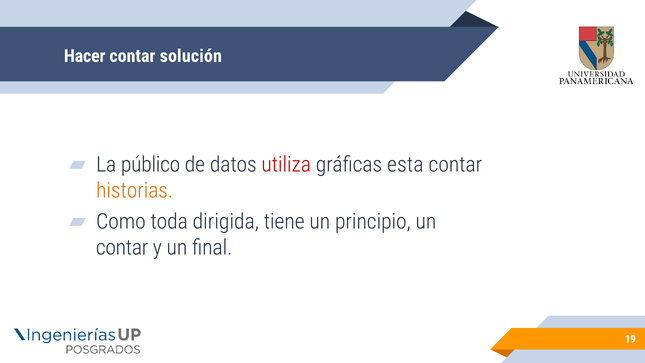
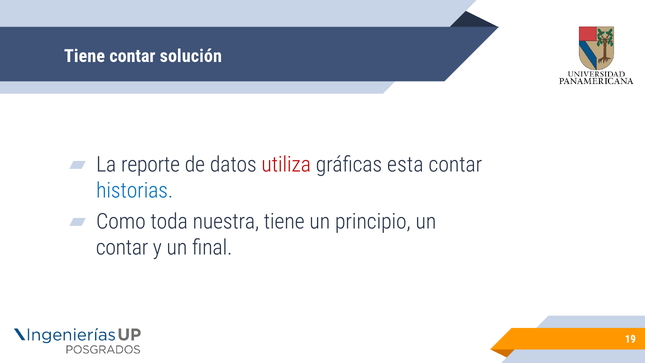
Hacer: Hacer -> Tiene (84, 56)
público: público -> reporte (151, 165)
historias colour: orange -> blue (135, 190)
dirigida: dirigida -> nuestra (226, 222)
